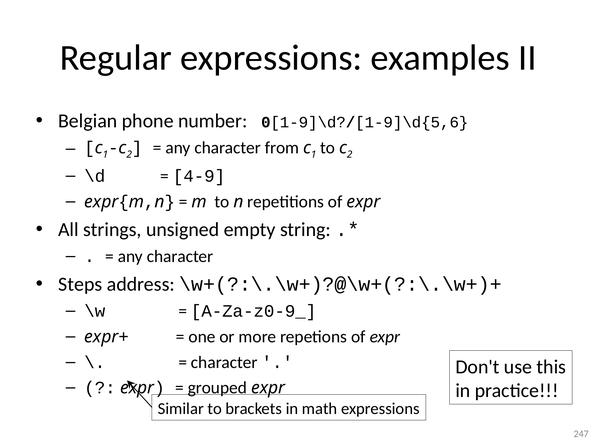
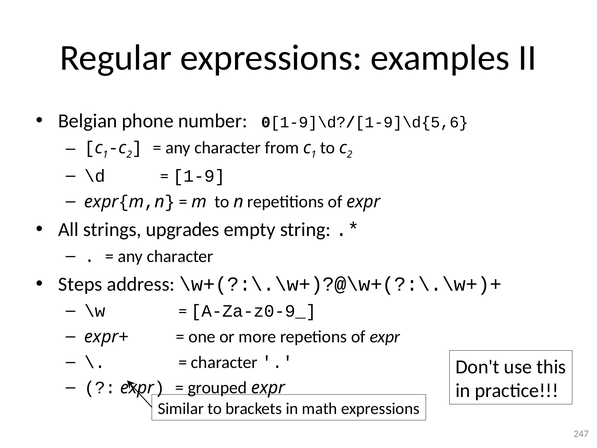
4-9: 4-9 -> 1-9 (199, 176)
unsigned: unsigned -> upgrades (183, 229)
